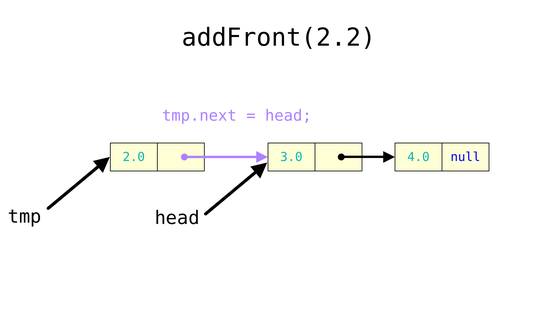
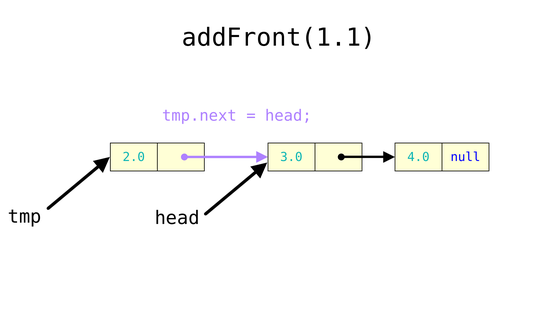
addFront(2.2: addFront(2.2 -> addFront(1.1 (279, 38)
